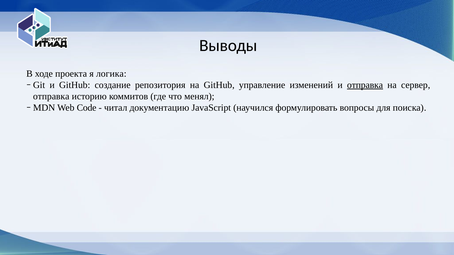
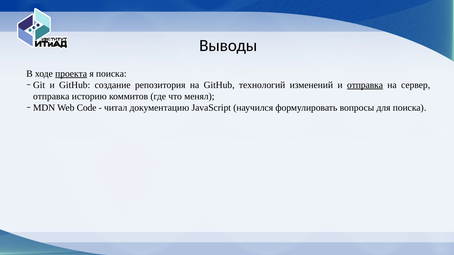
проекта underline: none -> present (71, 74)
я логика: логика -> поиска (111, 74)
управление: управление -> технологий (262, 85)
